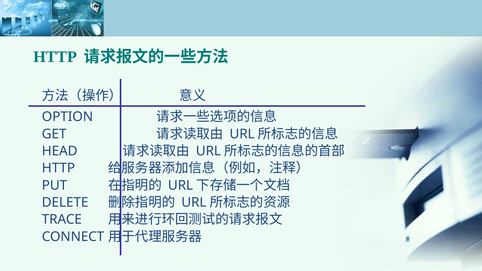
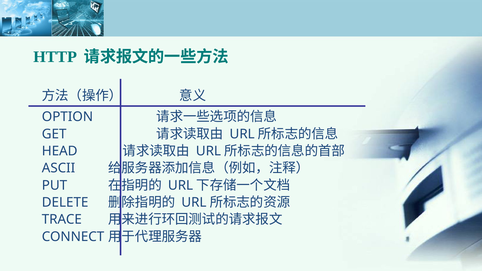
HTTP: HTTP -> ASCII (59, 168)
